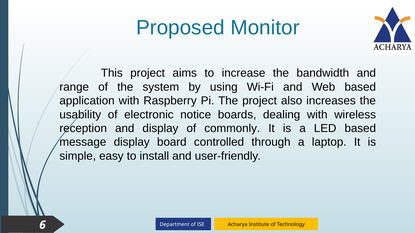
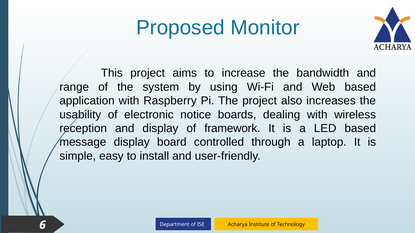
commonly: commonly -> framework (232, 129)
